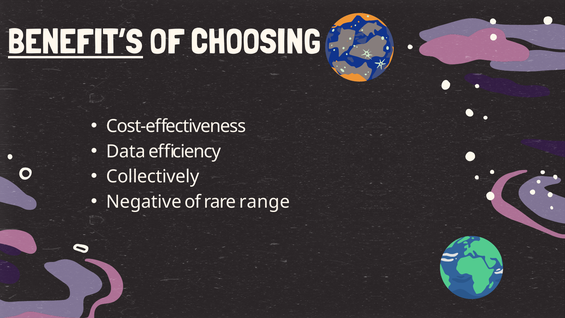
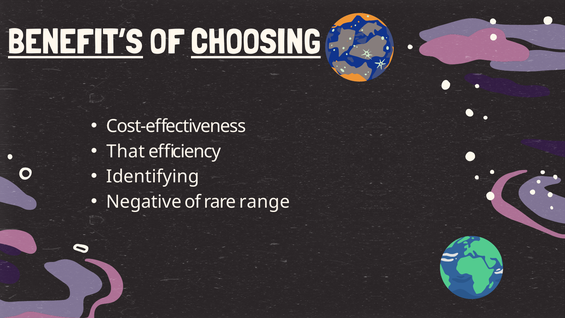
CHOOSING underline: none -> present (256, 42)
Data: Data -> That (126, 151)
Collectively: Collectively -> Identifying (153, 177)
